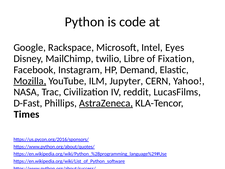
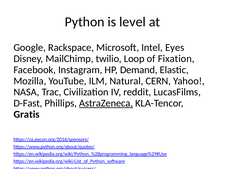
code: code -> level (132, 22)
Libre: Libre -> Loop (134, 59)
Mozilla underline: present -> none (30, 81)
Jupyter: Jupyter -> Natural (126, 81)
Times: Times -> Gratis (27, 114)
